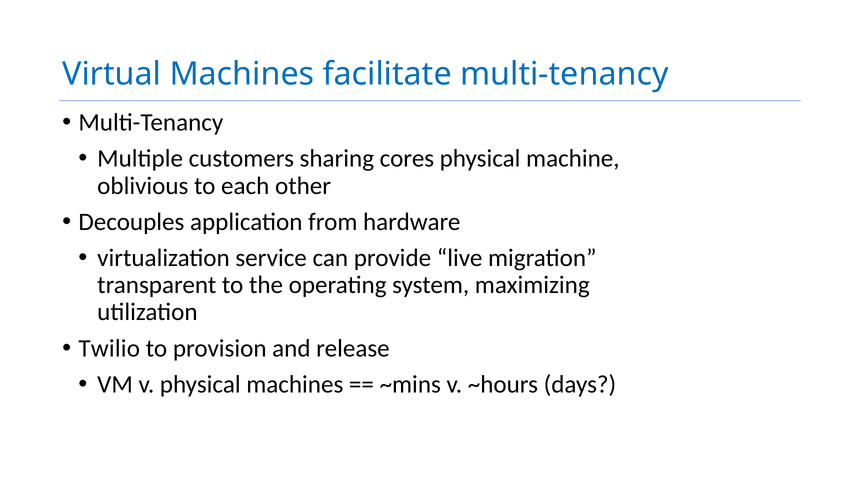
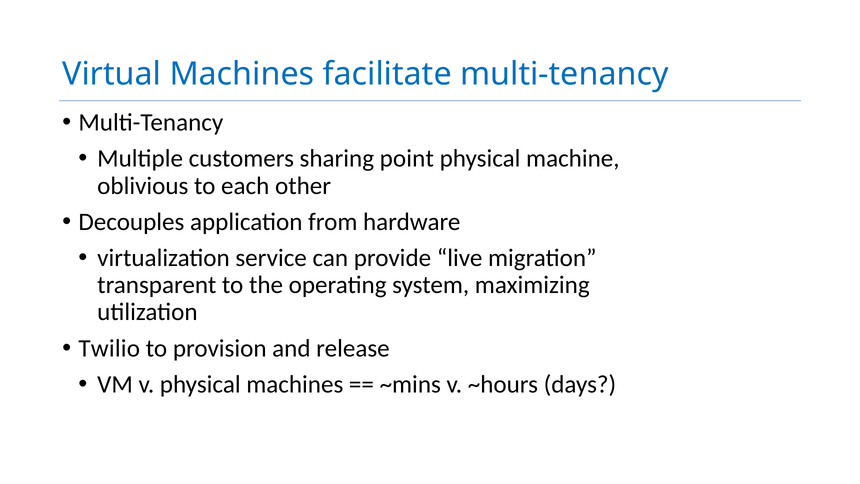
cores: cores -> point (407, 159)
